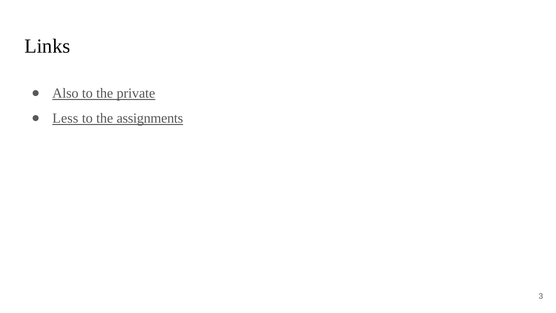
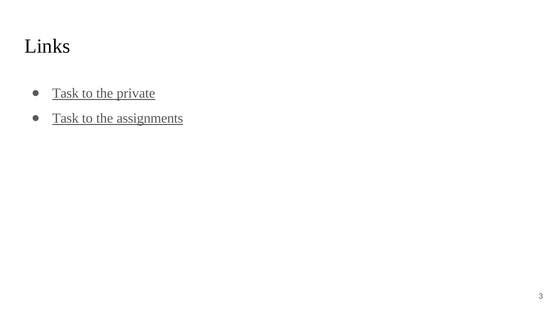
Also: Also -> Task (65, 93)
Less: Less -> Task (65, 118)
